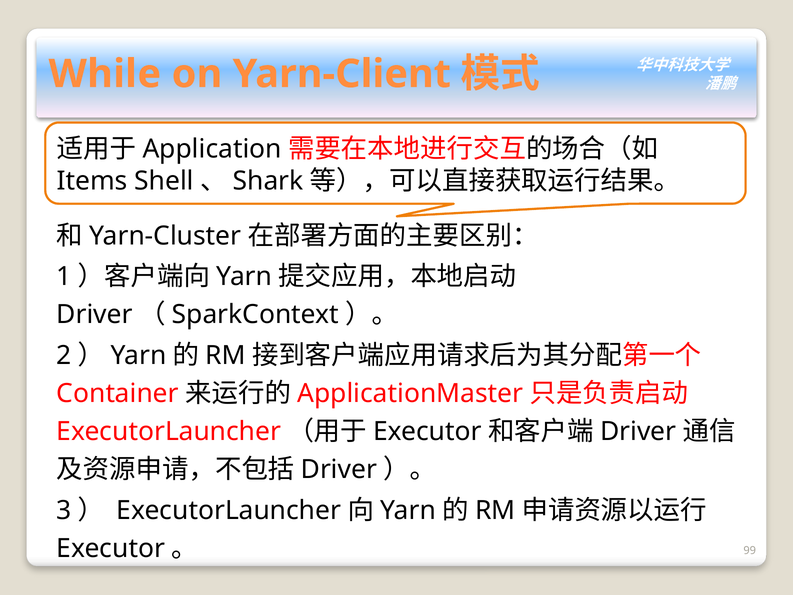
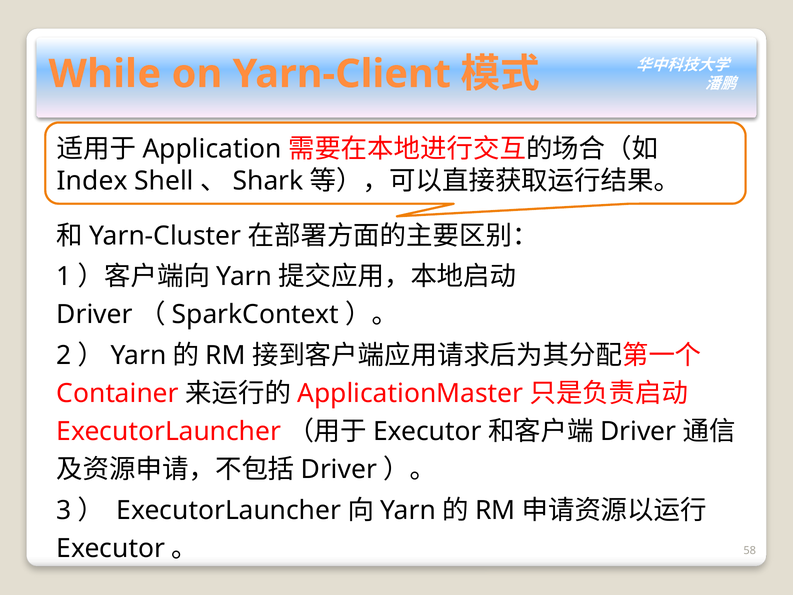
Items: Items -> Index (92, 181)
99: 99 -> 58 (750, 550)
